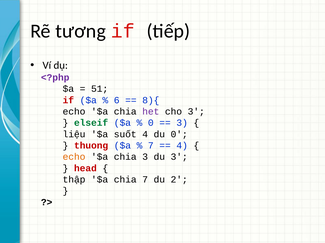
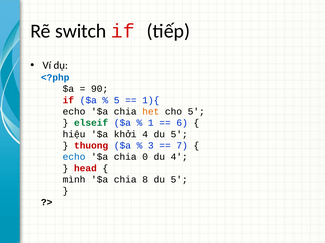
tương: tương -> switch (81, 31)
<?php colour: purple -> blue (55, 78)
51: 51 -> 90 (100, 89)
6: 6 -> 5 (117, 100)
8){: 8){ -> 1){ (151, 100)
het colour: purple -> orange (151, 112)
cho 3: 3 -> 5 (196, 112)
0: 0 -> 1 (151, 123)
3: 3 -> 6 (182, 123)
liệu: liệu -> hiệu (74, 135)
suốt: suốt -> khởi (125, 135)
4 du 0: 0 -> 5 (179, 135)
7: 7 -> 3 (151, 146)
4: 4 -> 7 (182, 146)
echo colour: orange -> blue (74, 157)
chia 3: 3 -> 0 (145, 157)
du 3: 3 -> 4 (179, 157)
thập: thập -> mình (74, 180)
chia 7: 7 -> 8 (145, 180)
2: 2 -> 5 (179, 180)
